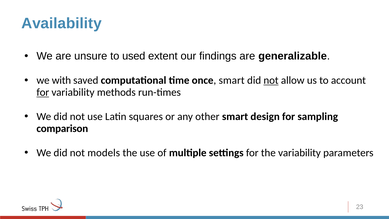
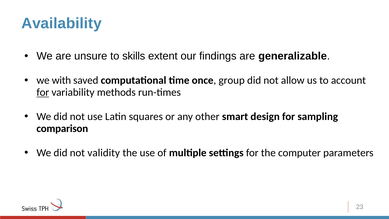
used: used -> skills (134, 56)
once smart: smart -> group (232, 80)
not underline: present -> none (271, 80)
models: models -> validity (104, 153)
the variability: variability -> computer (299, 153)
